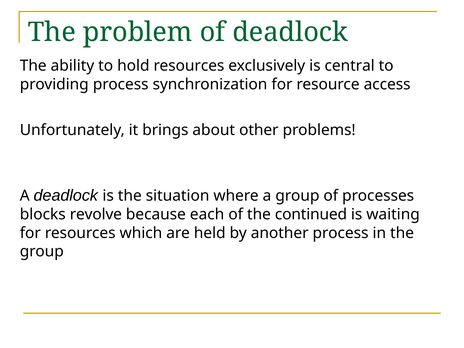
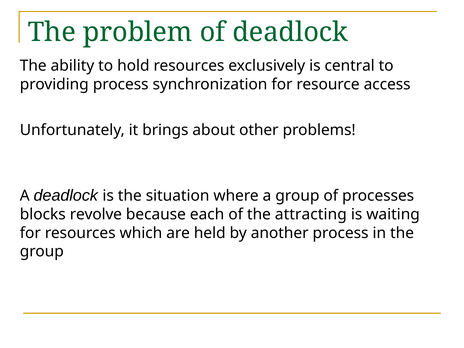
continued: continued -> attracting (311, 214)
